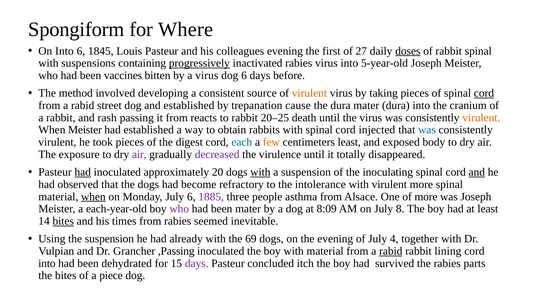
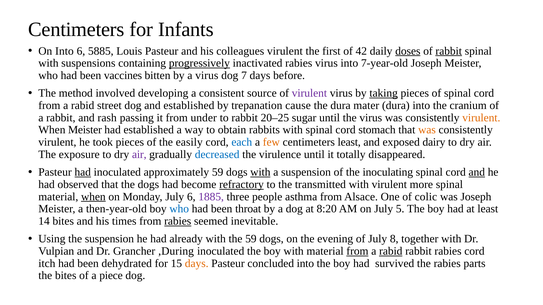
Spongiform: Spongiform -> Centimeters (76, 29)
Where: Where -> Infants (186, 29)
1845: 1845 -> 5885 (101, 51)
colleagues evening: evening -> virulent (285, 51)
27: 27 -> 42 (361, 51)
rabbit underline: none -> present (449, 51)
5-year-old: 5-year-old -> 7-year-old (384, 63)
dog 6: 6 -> 7 (244, 75)
virulent colour: orange -> purple (309, 93)
taking underline: none -> present (384, 93)
cord underline: present -> none (484, 93)
reacts: reacts -> under (204, 118)
death: death -> sugar (304, 118)
injected: injected -> stomach (377, 130)
was colour: blue -> orange (427, 130)
digest: digest -> easily (189, 142)
body: body -> dairy (434, 142)
decreased colour: purple -> blue (217, 155)
approximately 20: 20 -> 59 (218, 172)
refractory underline: none -> present (241, 185)
intolerance: intolerance -> transmitted (320, 185)
of more: more -> colic (426, 197)
each-year-old: each-year-old -> then-year-old (116, 209)
who colour: purple -> blue (179, 209)
been mater: mater -> throat (248, 209)
8:09: 8:09 -> 8:20 (327, 209)
8: 8 -> 5 (400, 209)
bites underline: present -> none (63, 221)
rabies underline: none -> present (178, 221)
the 69: 69 -> 59 (251, 239)
4: 4 -> 8 (394, 239)
,Passing: ,Passing -> ,During (176, 251)
from underline: none -> present (357, 251)
rabbit lining: lining -> rabies (448, 251)
into: into -> itch (47, 264)
days colour: purple -> orange (197, 264)
concluded itch: itch -> into (305, 264)
